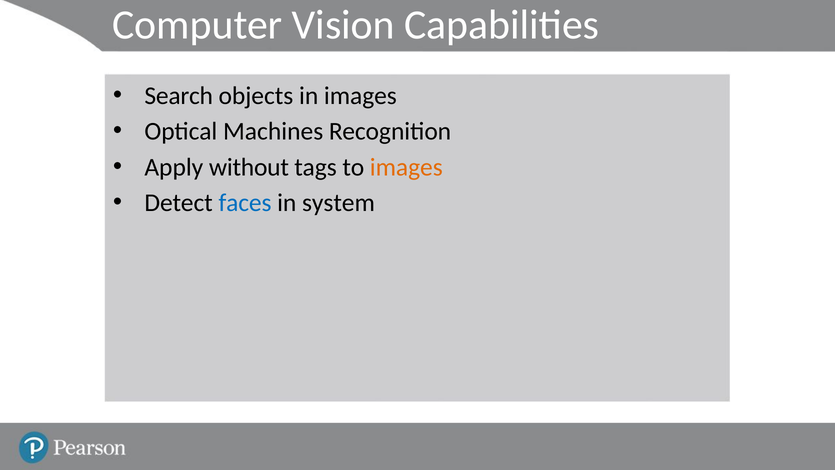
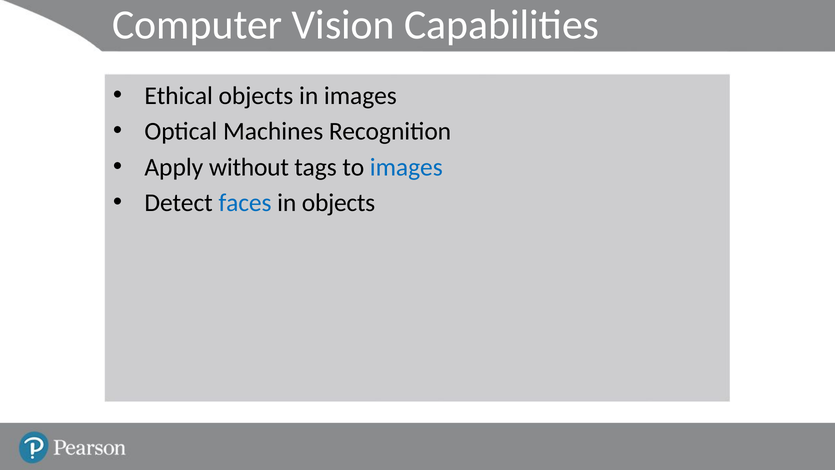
Search: Search -> Ethical (179, 96)
images colour: orange -> blue (406, 167)
in system: system -> objects (339, 203)
